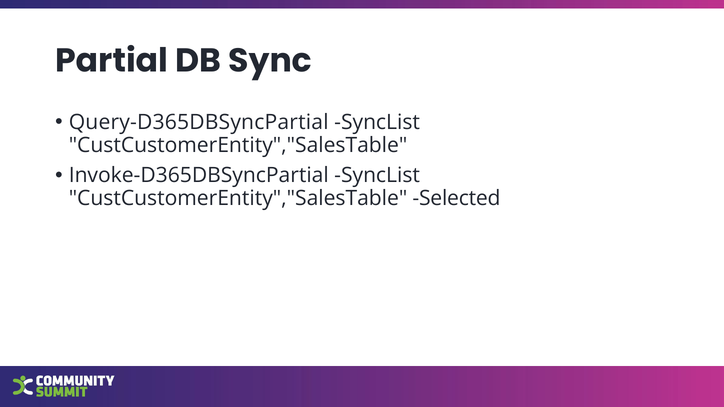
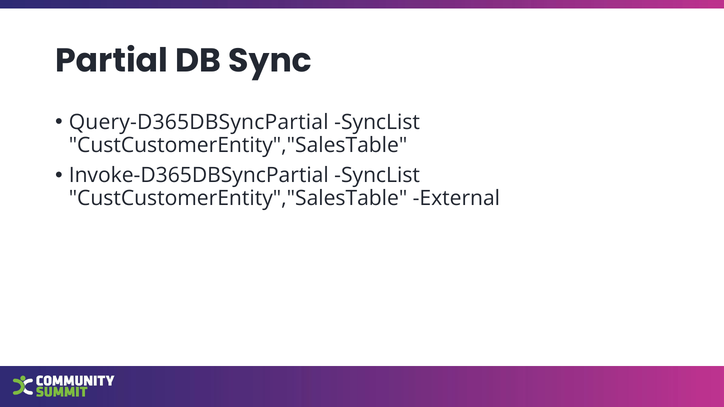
Selected: Selected -> External (456, 198)
